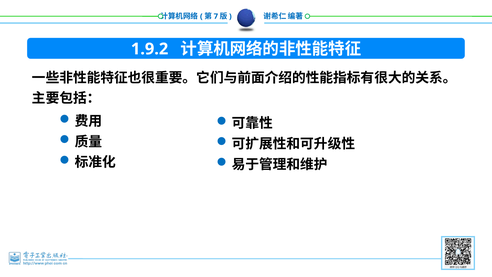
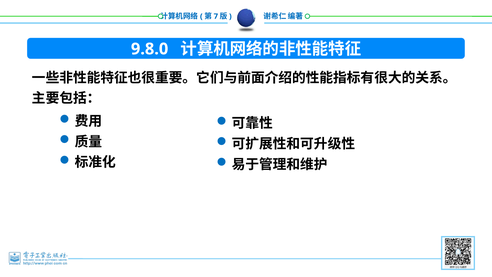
1.9.2: 1.9.2 -> 9.8.0 (150, 49)
